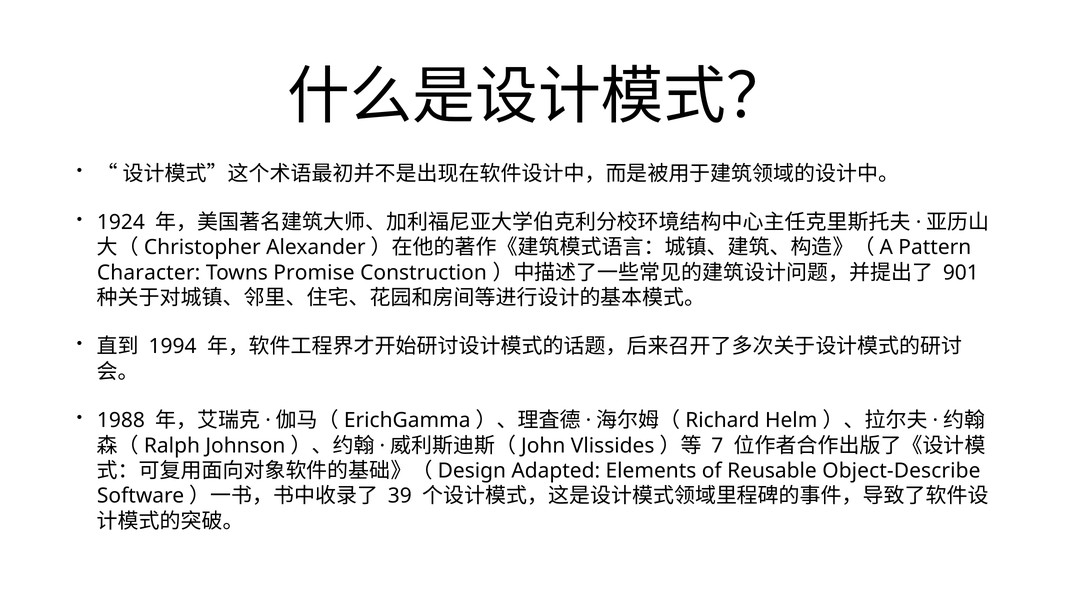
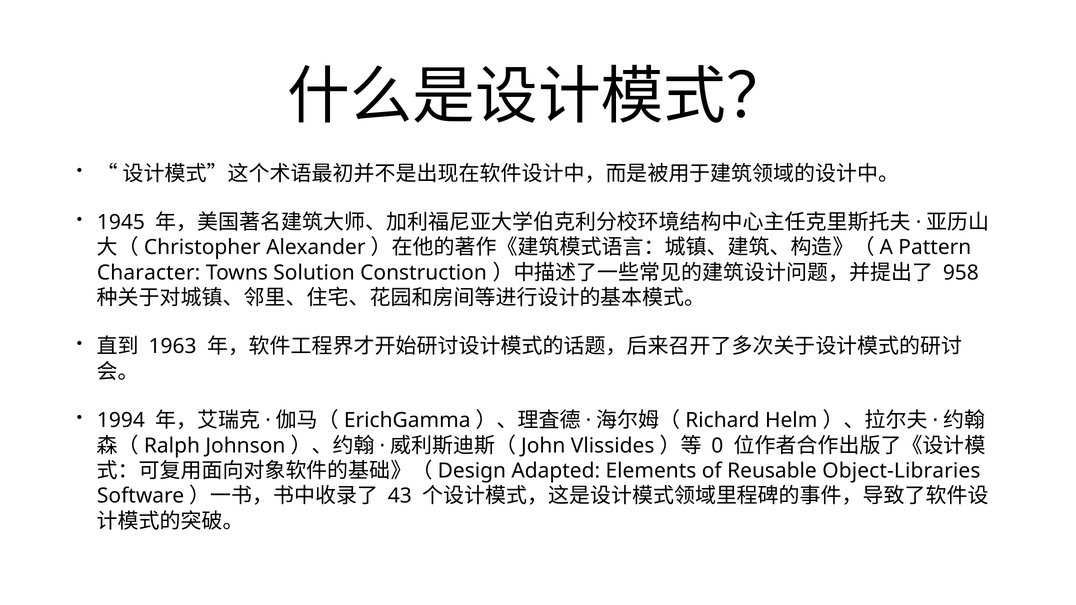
1924: 1924 -> 1945 (121, 222)
Promise: Promise -> Solution (314, 273)
901: 901 -> 958 (961, 273)
1994: 1994 -> 1963 (173, 347)
1988: 1988 -> 1994 (121, 421)
7: 7 -> 0 (717, 446)
Object-Describe: Object-Describe -> Object-Libraries (901, 471)
39: 39 -> 43 (400, 496)
